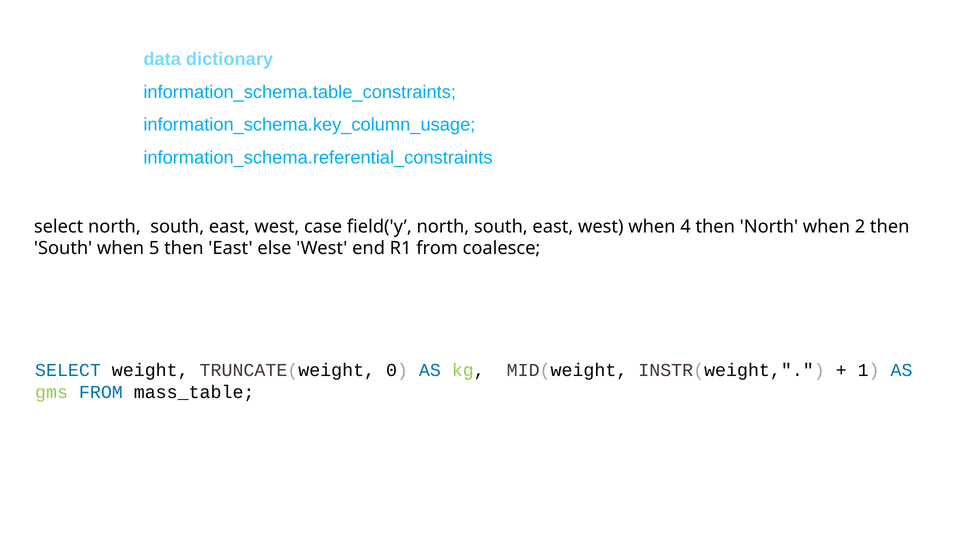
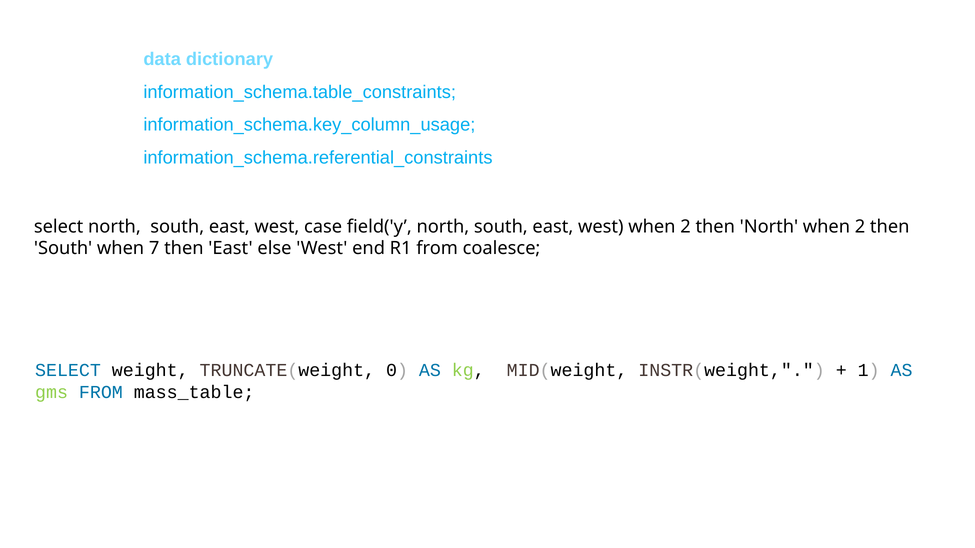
west when 4: 4 -> 2 (686, 227)
5: 5 -> 7 (154, 249)
